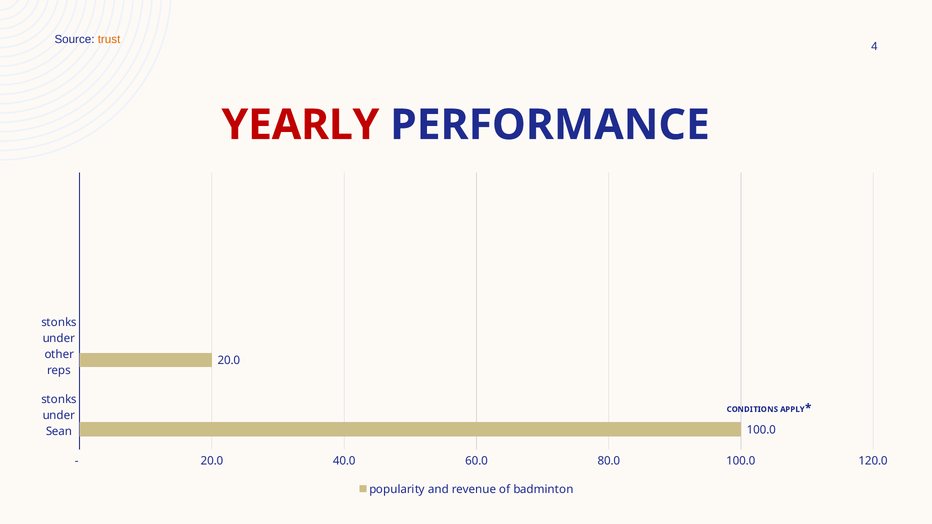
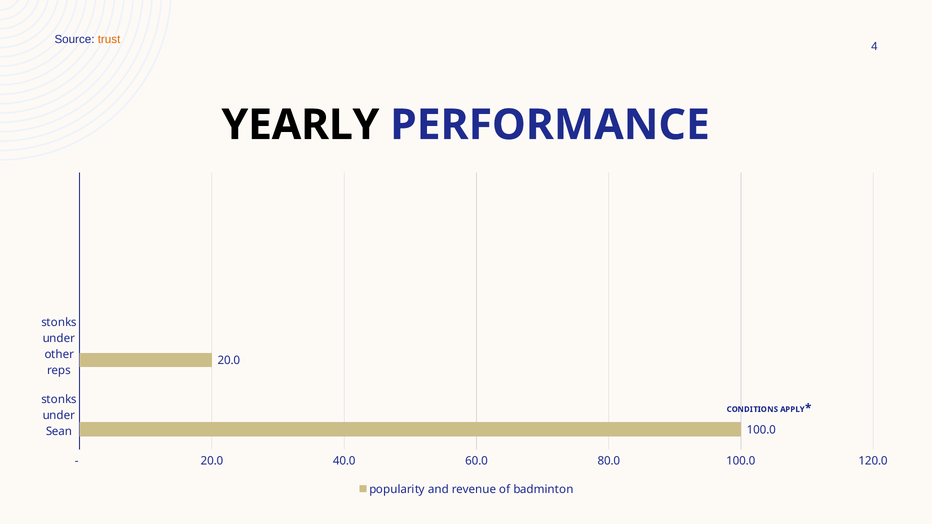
YEARLY colour: red -> black (300, 125)
